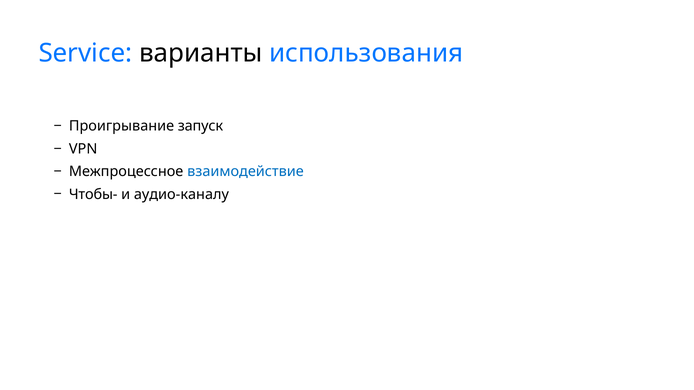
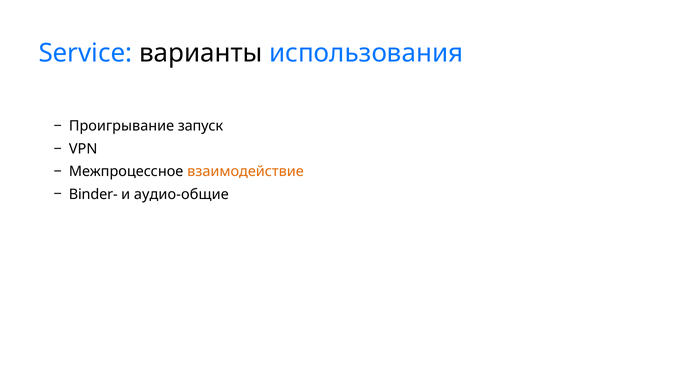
взаимодействие colour: blue -> orange (245, 172)
Чтобы-: Чтобы- -> Binder- (93, 194)
аудио-каналу: аудио-каналу -> аудио-общие (181, 194)
